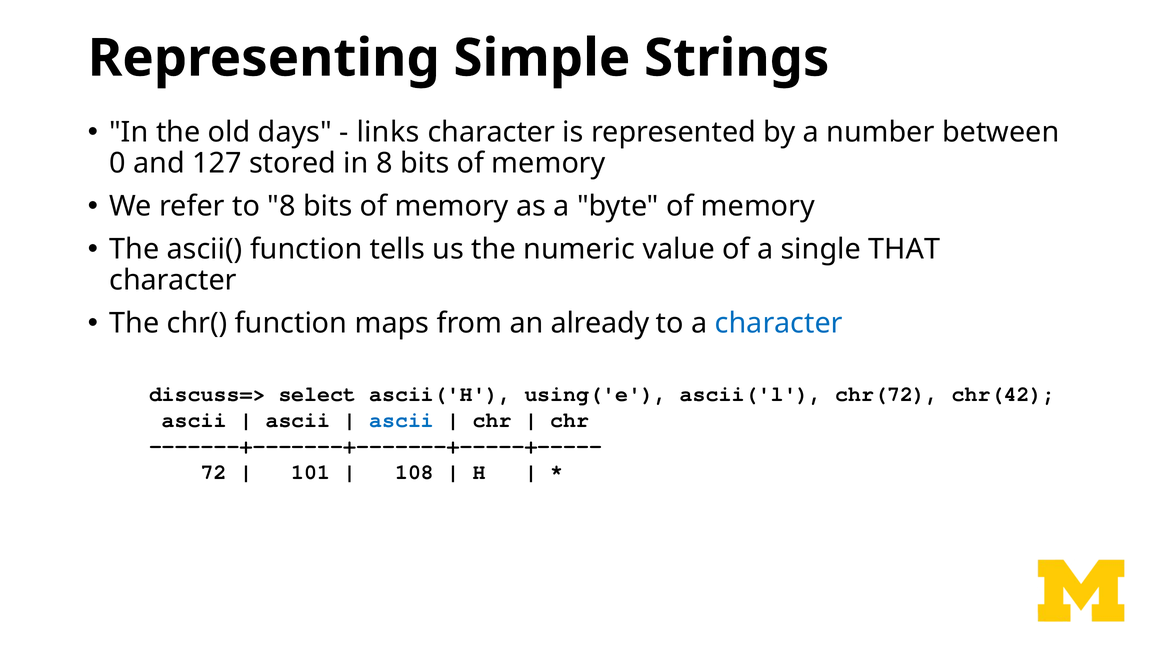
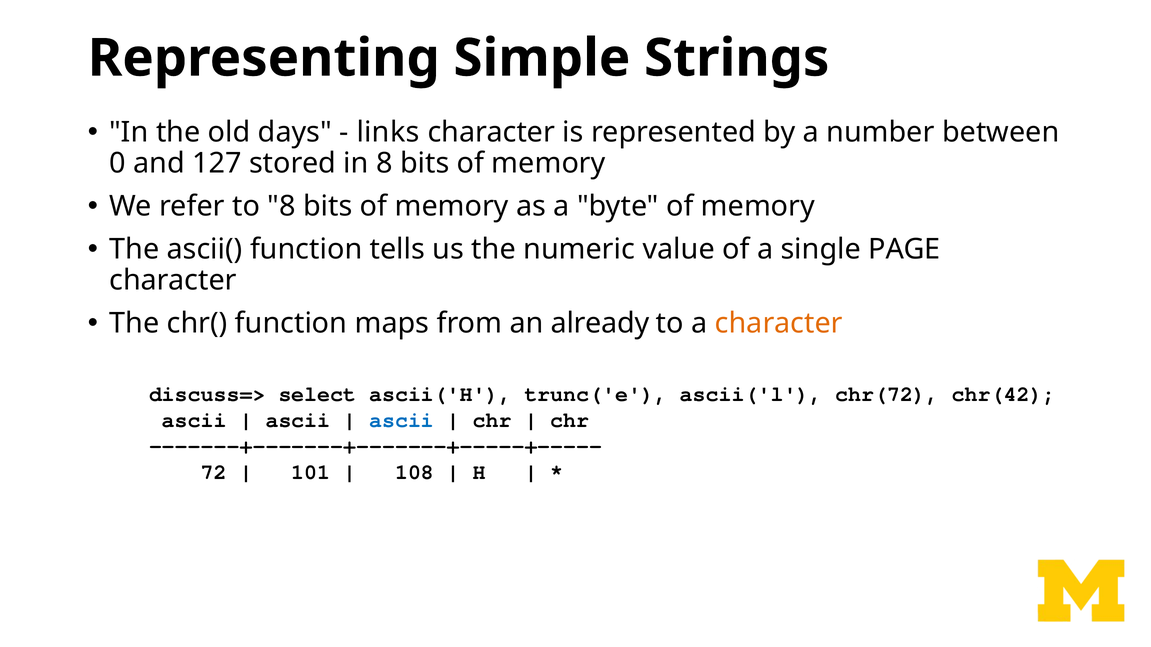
THAT: THAT -> PAGE (904, 249)
character colour: blue -> orange (779, 324)
using('e: using('e -> trunc('e (596, 395)
